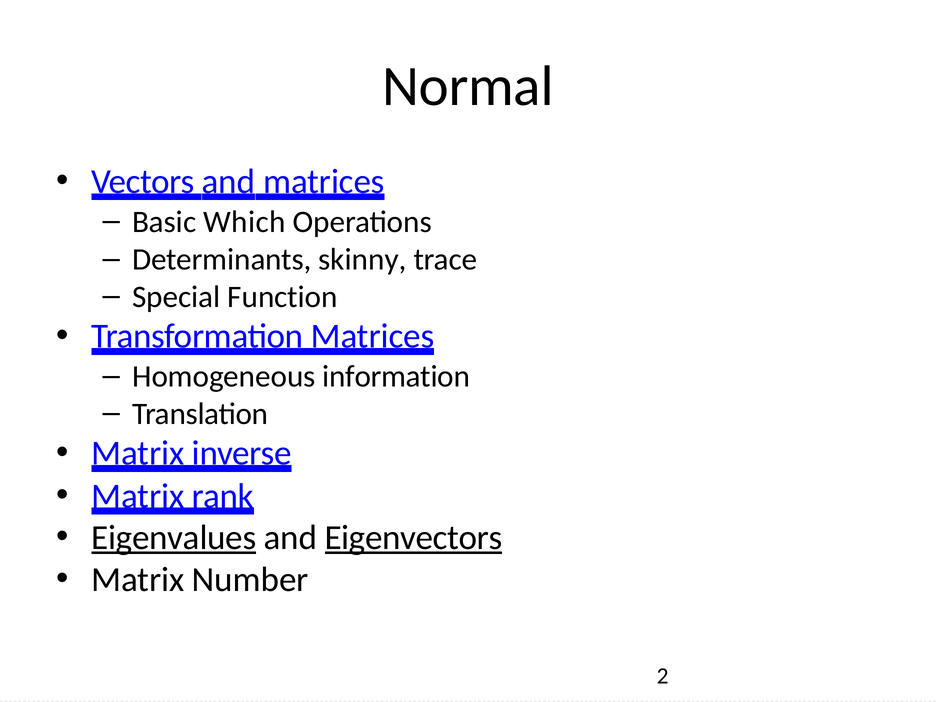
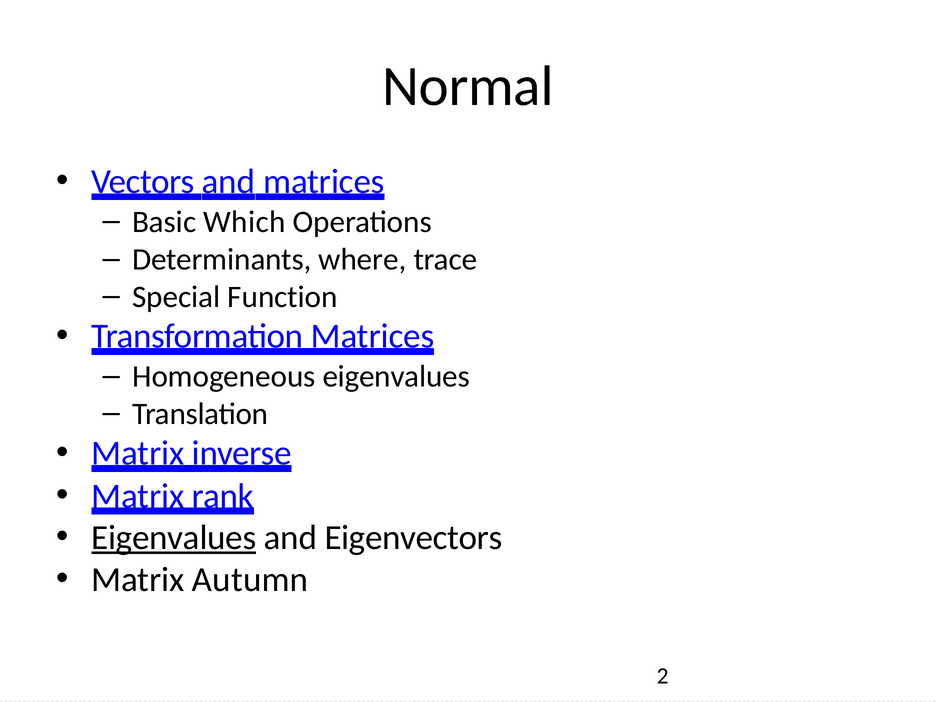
skinny: skinny -> where (362, 260)
Homogeneous information: information -> eigenvalues (396, 377)
Eigenvectors underline: present -> none (414, 538)
Number: Number -> Autumn (250, 579)
